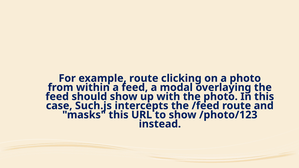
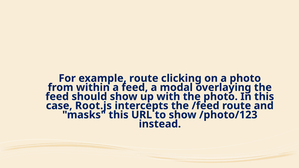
Such.js: Such.js -> Root.js (93, 106)
